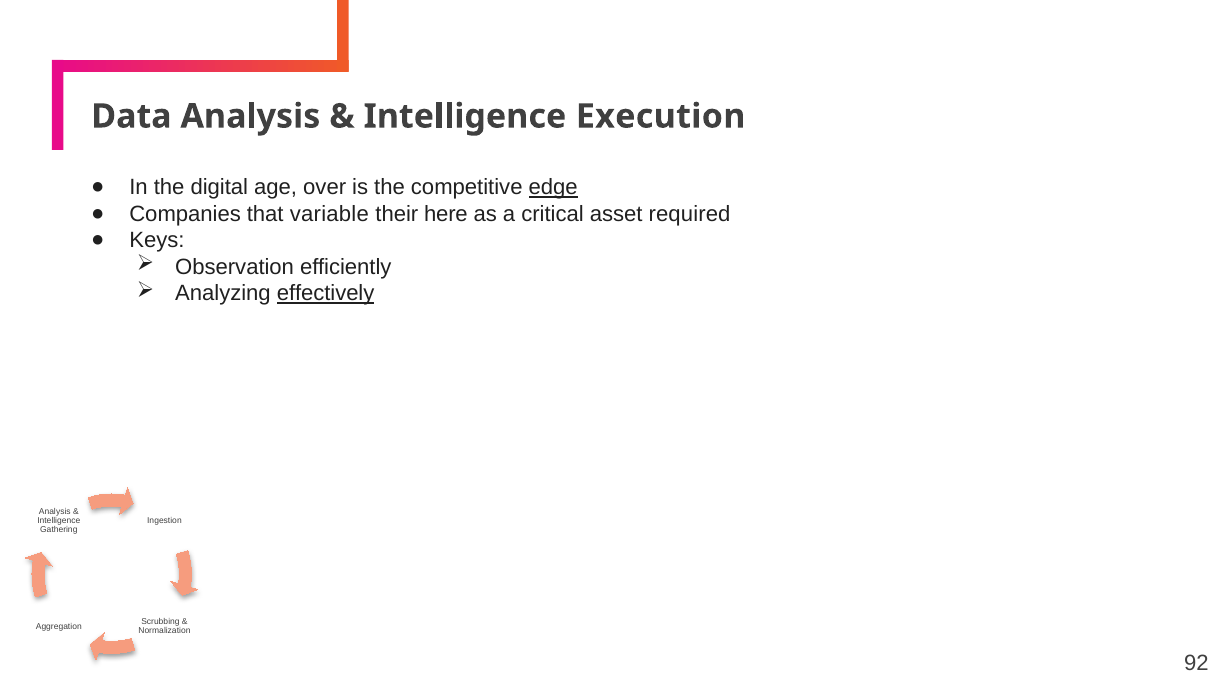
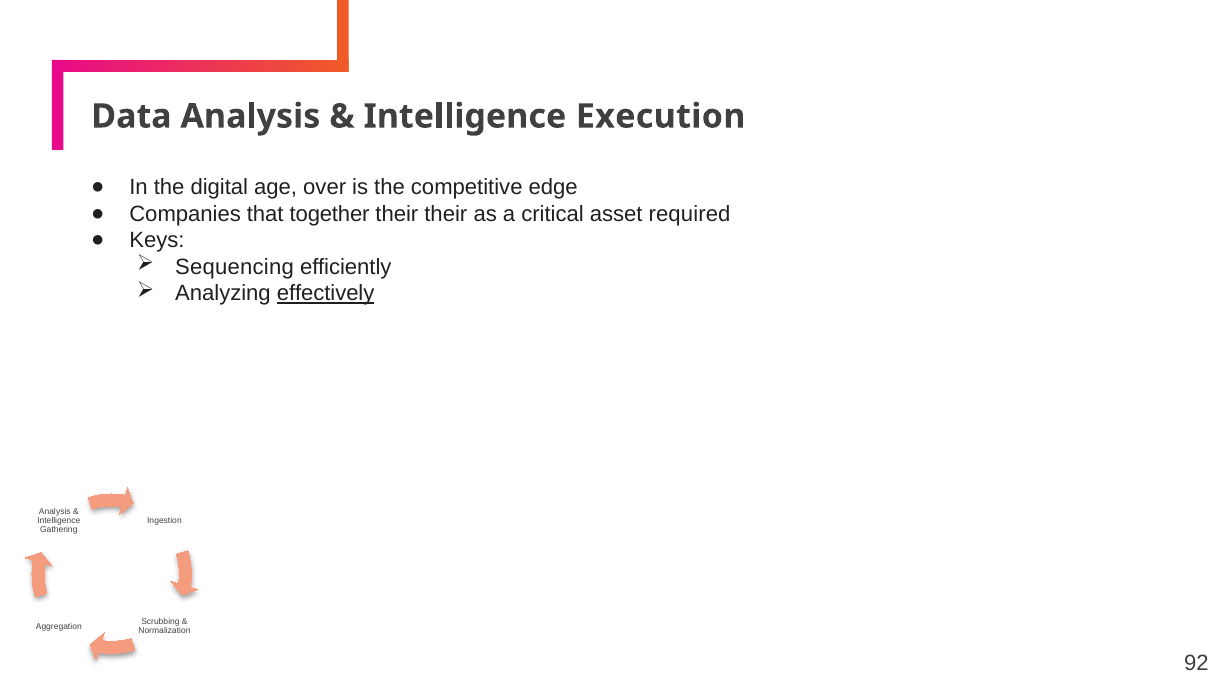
edge underline: present -> none (553, 188)
variable: variable -> together (330, 214)
their here: here -> their (446, 214)
Observation: Observation -> Sequencing (235, 267)
